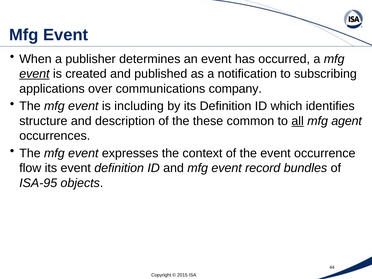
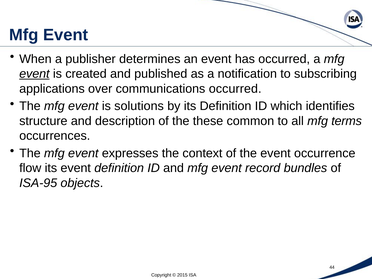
communications company: company -> occurred (235, 89)
including: including -> solutions (139, 106)
all underline: present -> none (298, 121)
agent: agent -> terms (347, 121)
